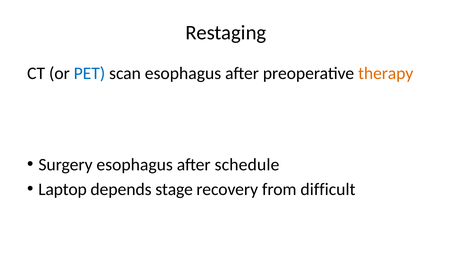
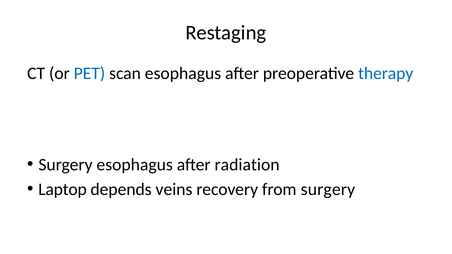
therapy colour: orange -> blue (386, 73)
schedule: schedule -> radiation (247, 165)
stage: stage -> veins (174, 189)
from difficult: difficult -> surgery (328, 189)
